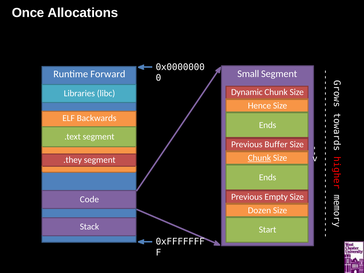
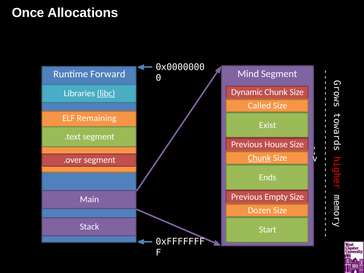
Small: Small -> Mind (248, 74)
libc underline: none -> present (106, 93)
Hence: Hence -> Called (259, 106)
Backwards: Backwards -> Remaining (97, 118)
Ends: Ends -> Exist (268, 125)
Buffer: Buffer -> House (276, 144)
.they: .they -> .over (73, 160)
Code: Code -> Main (89, 199)
